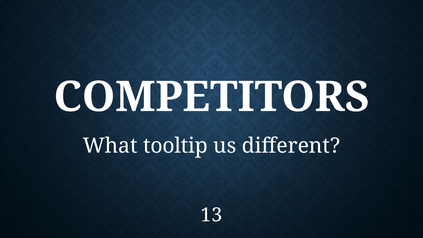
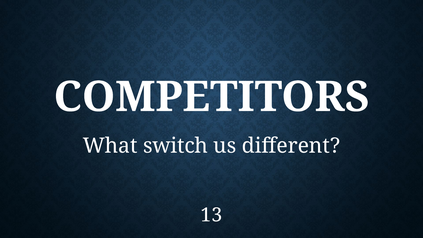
tooltip: tooltip -> switch (176, 146)
